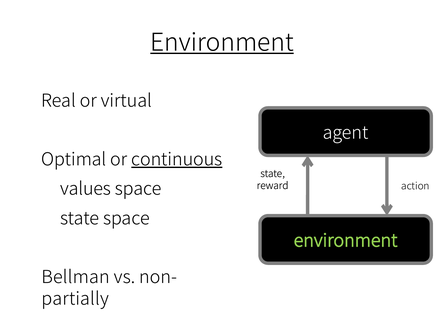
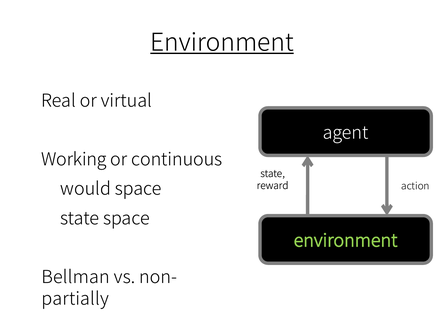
Optimal: Optimal -> Working (74, 160)
continuous underline: present -> none (177, 160)
values: values -> would (86, 189)
